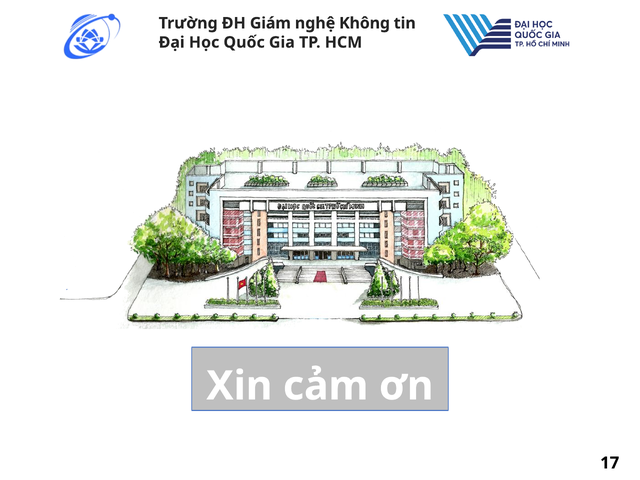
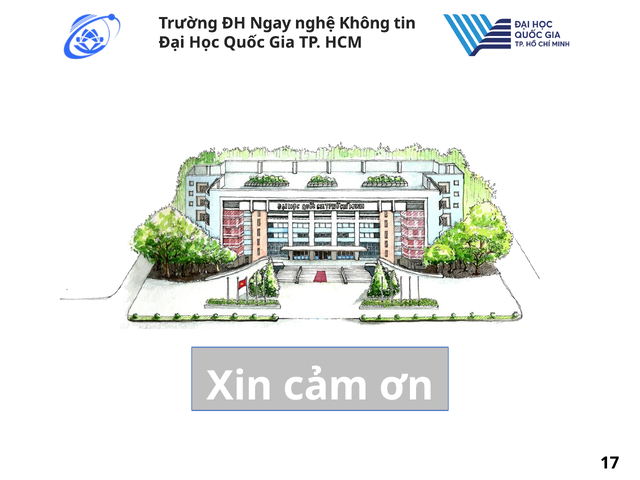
Giám: Giám -> Ngay (270, 23)
